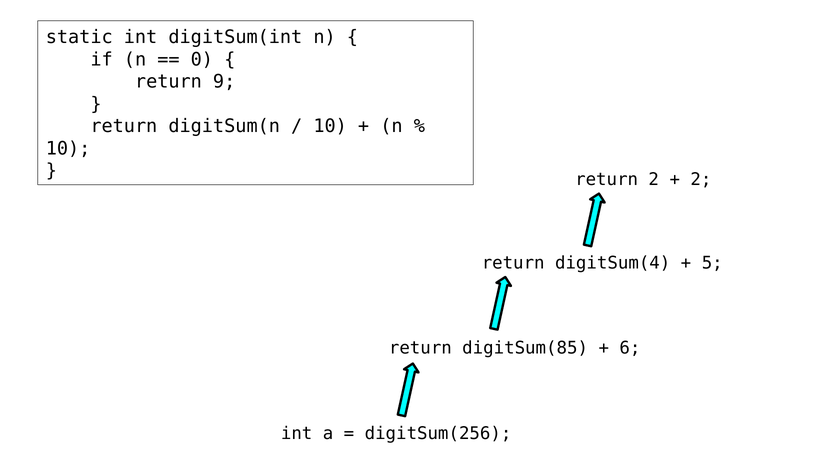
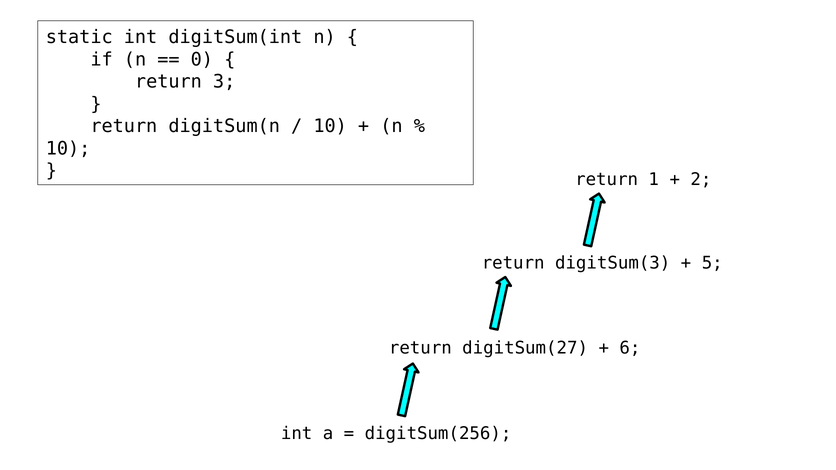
9: 9 -> 3 (224, 82)
return 2: 2 -> 1 (654, 179)
digitSum(4: digitSum(4 -> digitSum(3 (613, 263)
digitSum(85: digitSum(85 -> digitSum(27 (525, 348)
